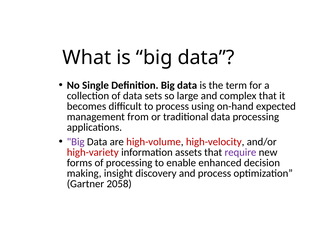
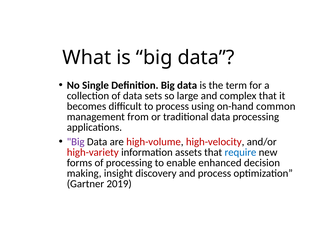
expected: expected -> common (276, 106)
require colour: purple -> blue (240, 152)
2058: 2058 -> 2019 (119, 183)
